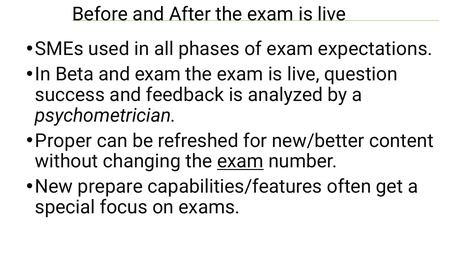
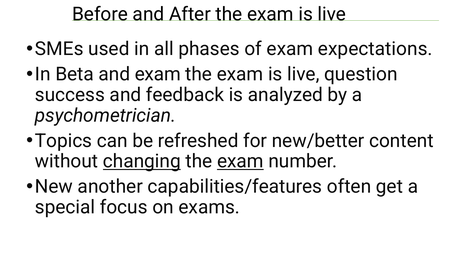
Proper: Proper -> Topics (64, 141)
changing underline: none -> present (142, 162)
prepare: prepare -> another (110, 187)
